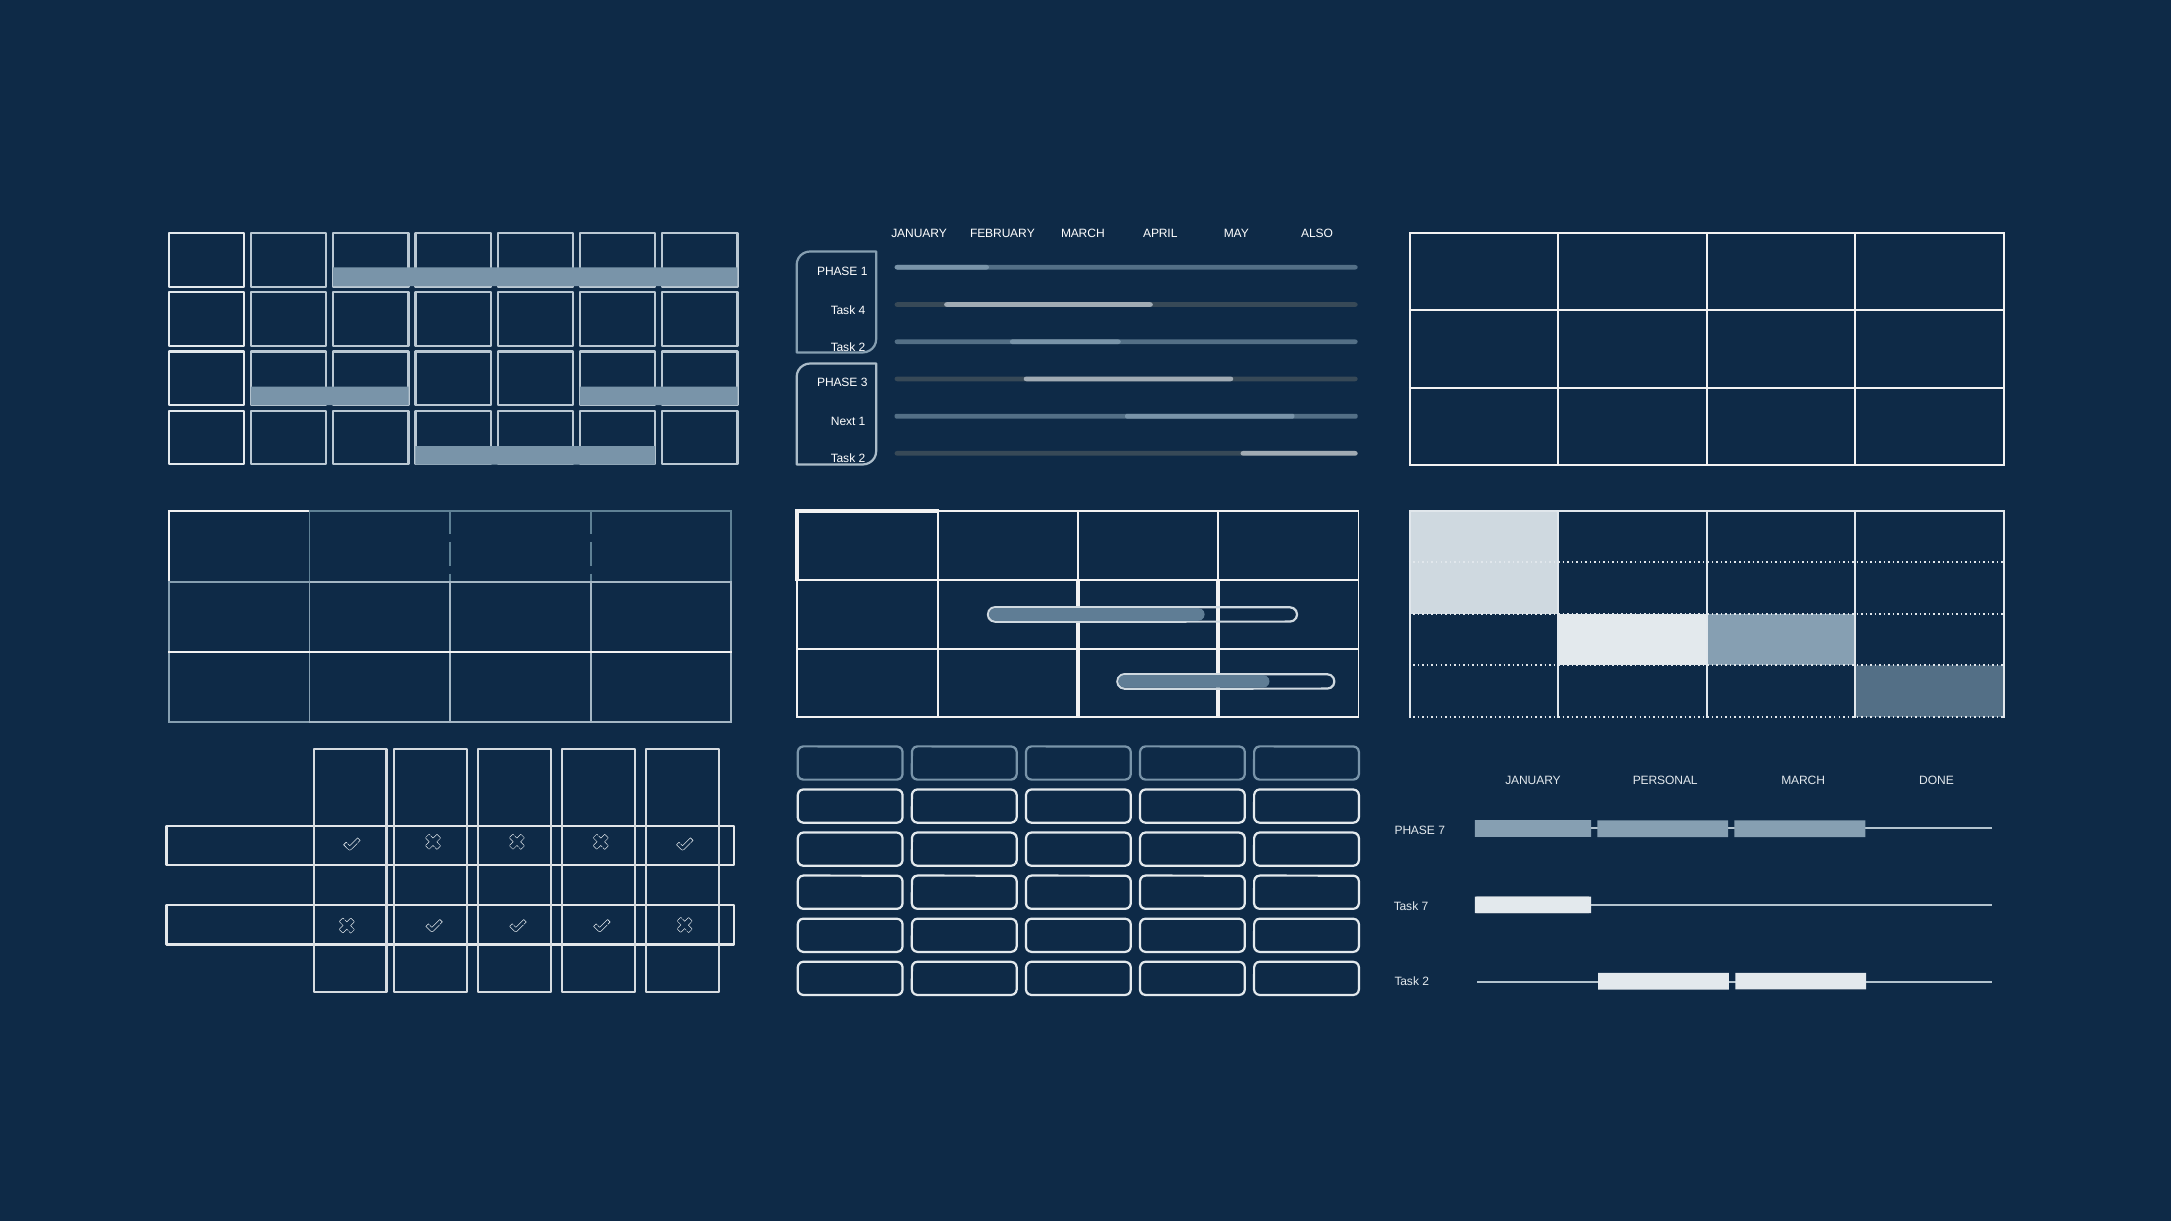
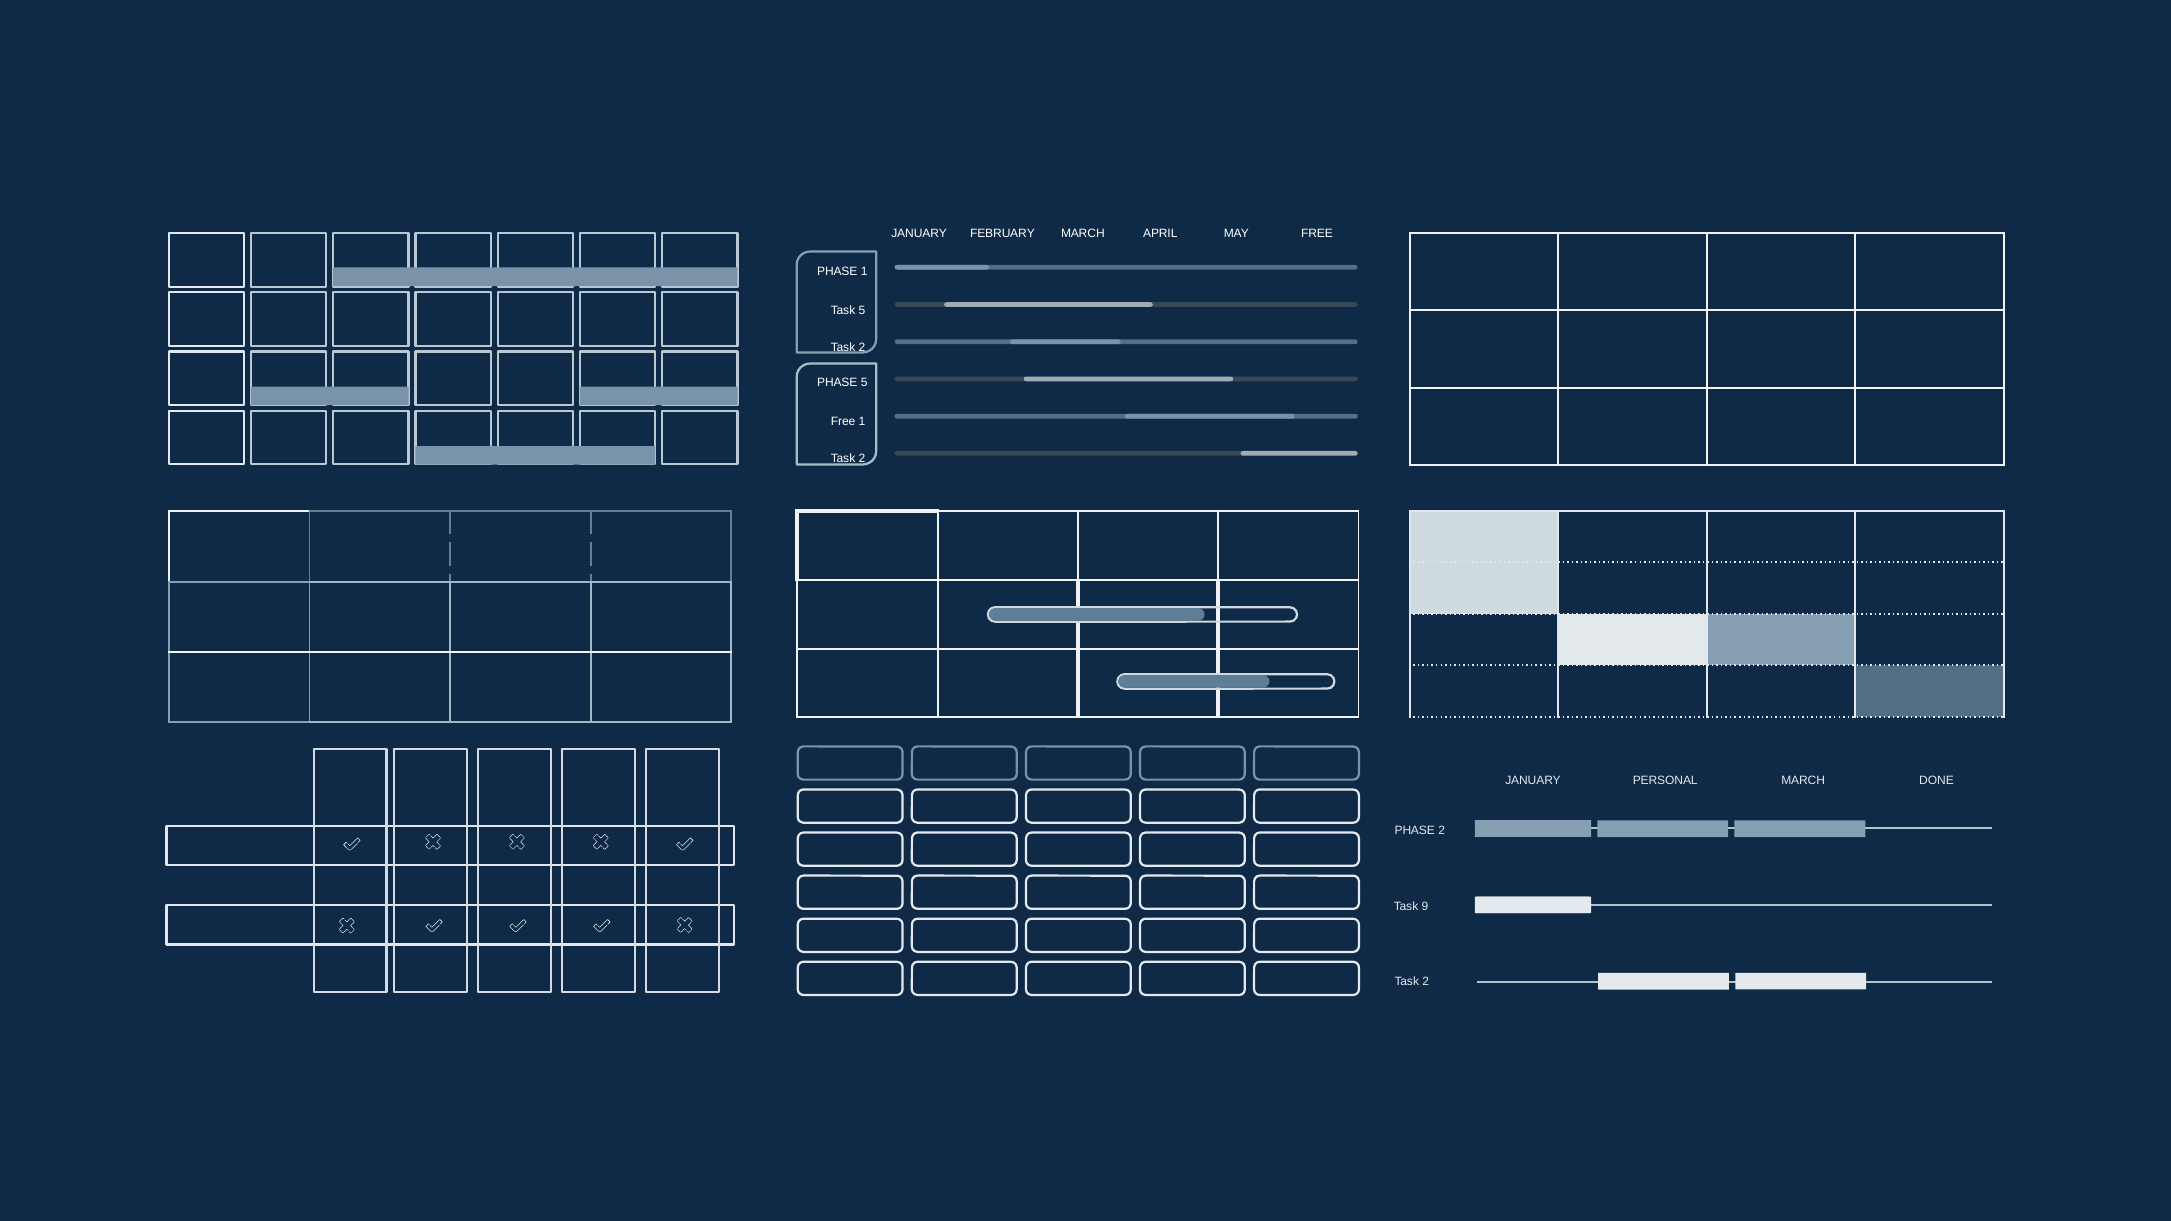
MAY ALSO: ALSO -> FREE (1317, 234)
Task 4: 4 -> 5 (862, 310)
PHASE 3: 3 -> 5 (864, 382)
Next: Next -> Free (843, 422)
PHASE 7: 7 -> 2 (1442, 831)
Task 7: 7 -> 9 (1425, 907)
